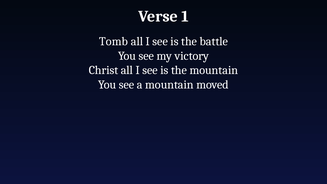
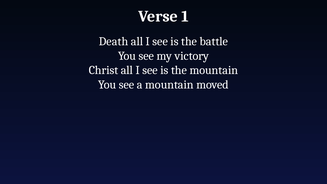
Tomb: Tomb -> Death (114, 41)
